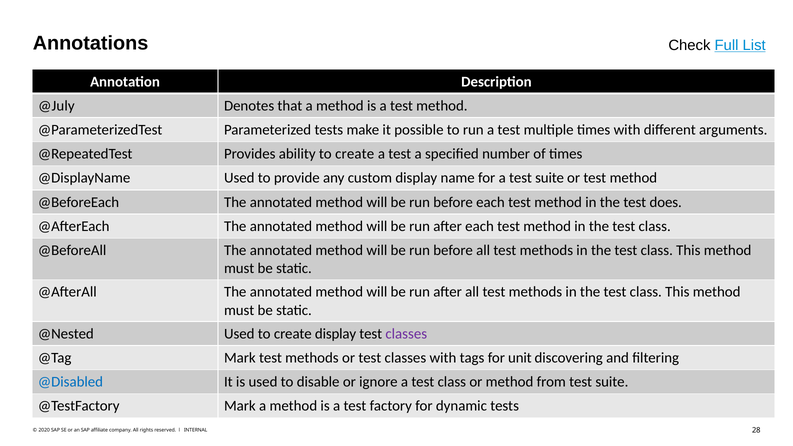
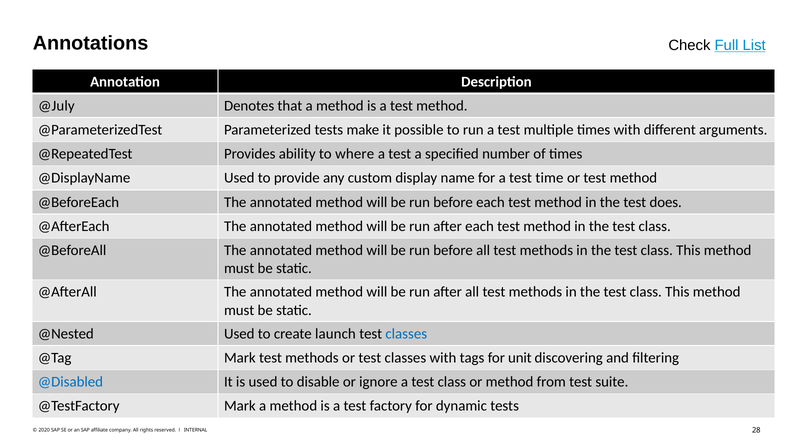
ability to create: create -> where (355, 154)
a test suite: suite -> time (549, 178)
create display: display -> launch (335, 334)
classes colour: purple -> blue (406, 334)
